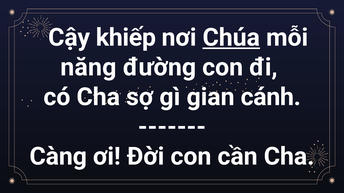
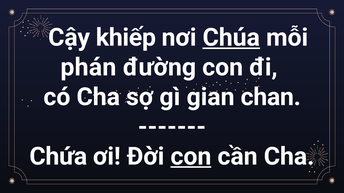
năng: năng -> phán (88, 67)
cánh: cánh -> chan (271, 97)
Càng: Càng -> Chứa (58, 157)
con underline: none -> present (191, 157)
